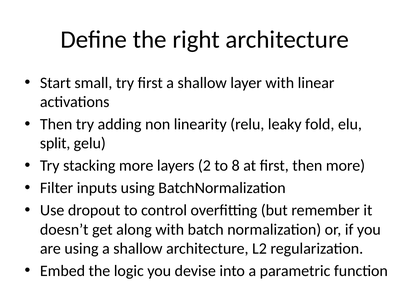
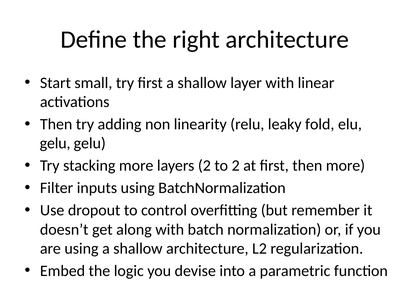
split: split -> gelu (55, 144)
to 8: 8 -> 2 (236, 166)
